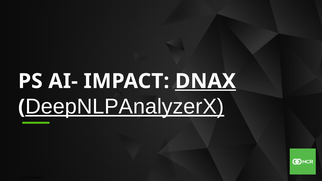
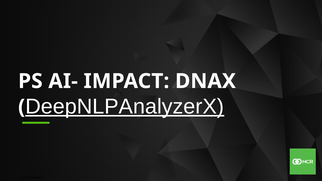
DNAX underline: present -> none (205, 81)
